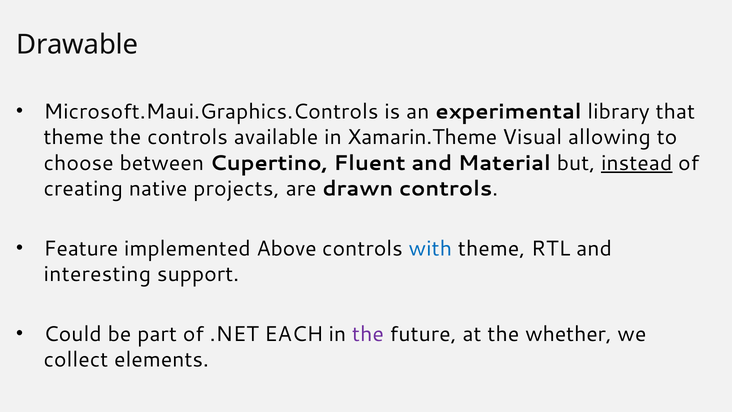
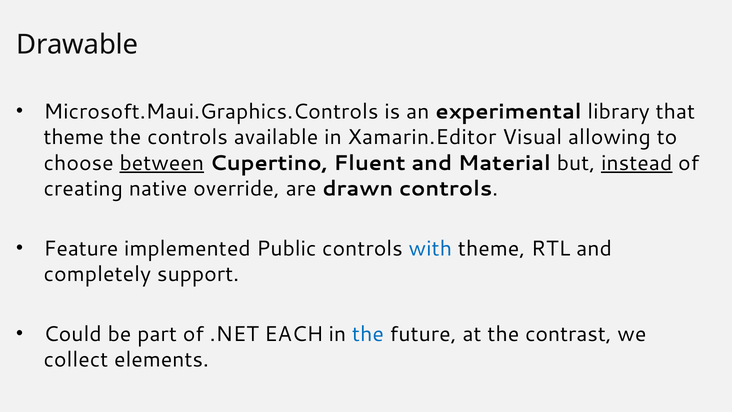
Xamarin.Theme: Xamarin.Theme -> Xamarin.Editor (422, 137)
between underline: none -> present (162, 163)
projects: projects -> override (236, 189)
Above: Above -> Public (286, 248)
interesting: interesting -> completely (97, 274)
the colour: purple -> blue (368, 334)
whether: whether -> contrast (568, 334)
